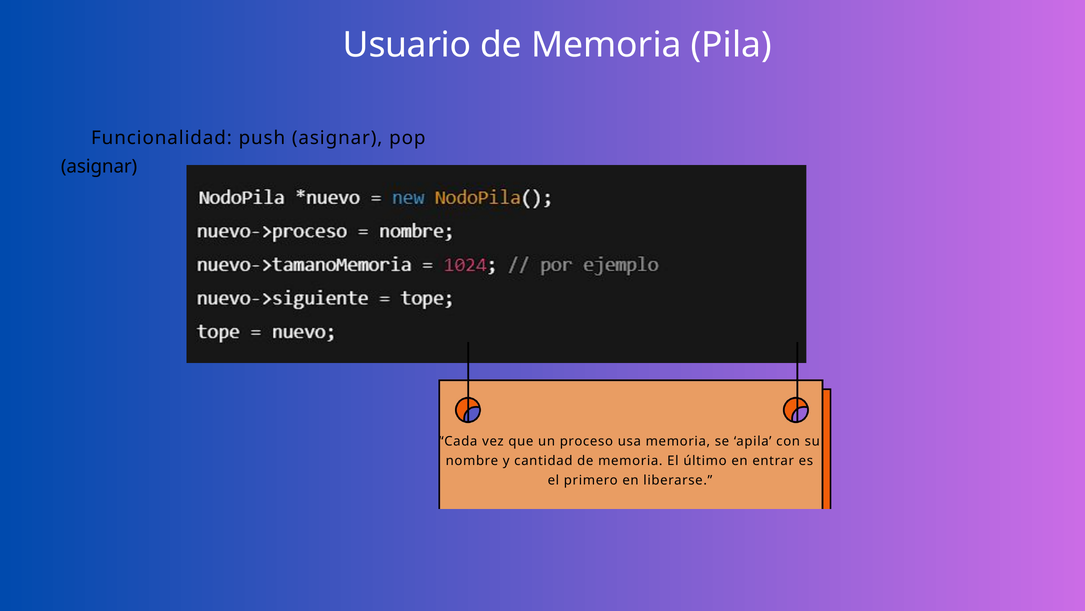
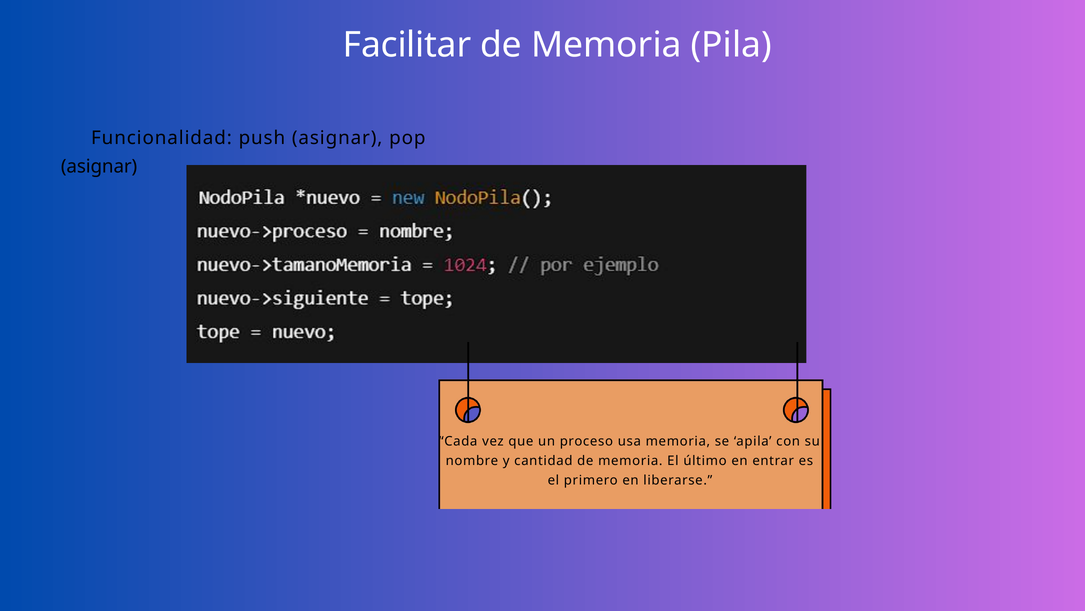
Usuario: Usuario -> Facilitar (407, 45)
